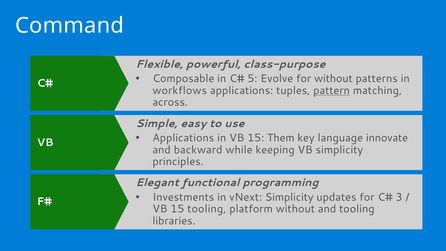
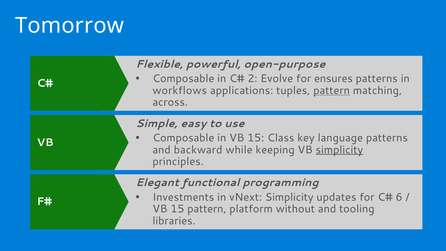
Command: Command -> Tomorrow (70, 26)
class-purpose: class-purpose -> open-purpose (285, 64)
5: 5 -> 2 (252, 79)
for without: without -> ensures (333, 79)
Applications: Applications -> Composable (183, 138)
Them: Them -> Class (281, 138)
language innovate: innovate -> patterns (387, 138)
simplicity underline: none -> present (339, 150)
3: 3 -> 6 (399, 197)
15 tooling: tooling -> pattern (207, 209)
